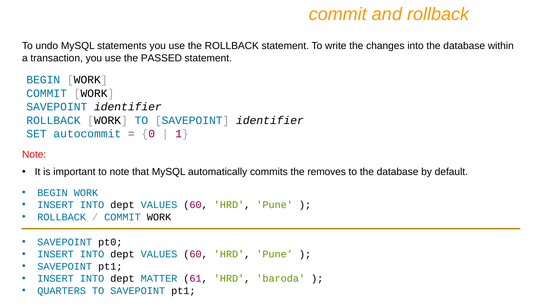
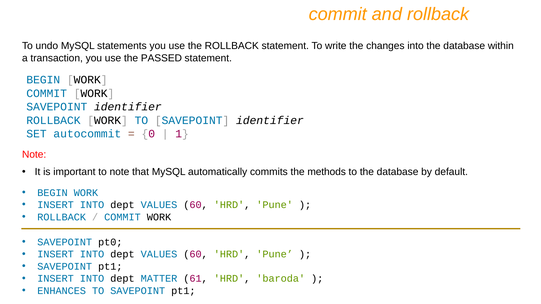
removes: removes -> methods (327, 172)
QUARTERS: QUARTERS -> ENHANCES (62, 291)
